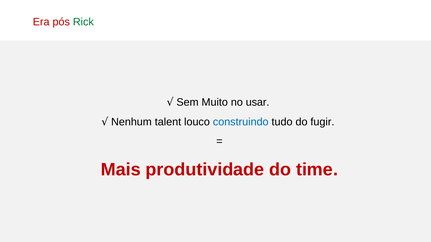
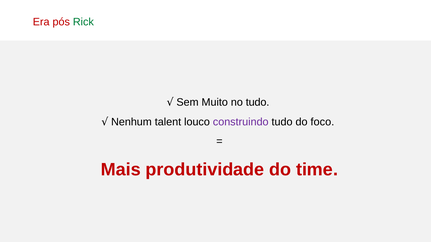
no usar: usar -> tudo (258, 103)
construindo colour: blue -> purple (241, 122)
fugir: fugir -> foco (322, 122)
